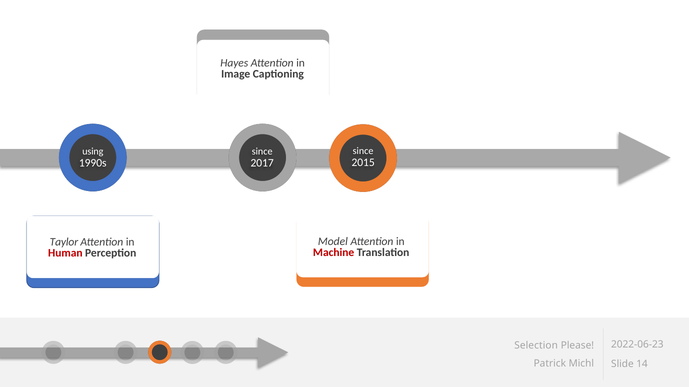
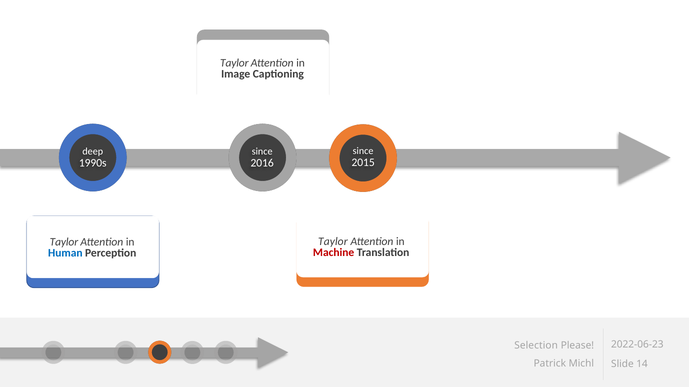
Hayes: Hayes -> Taylor (234, 63)
using: using -> deep (93, 152)
2017: 2017 -> 2016 (262, 163)
Model: Model -> Taylor (333, 242)
Human colour: red -> blue (65, 253)
